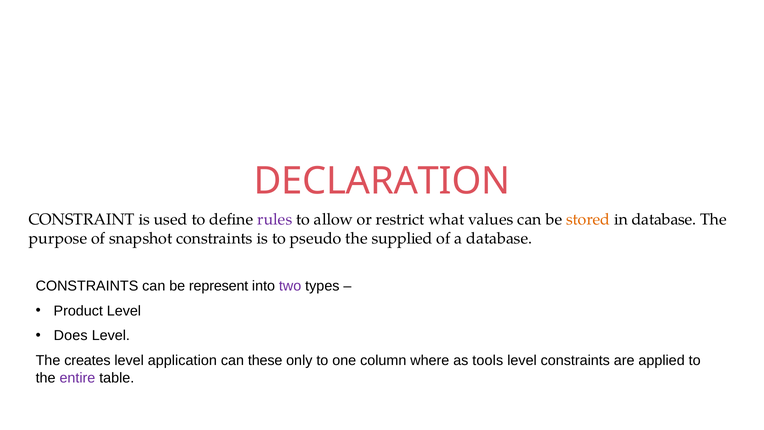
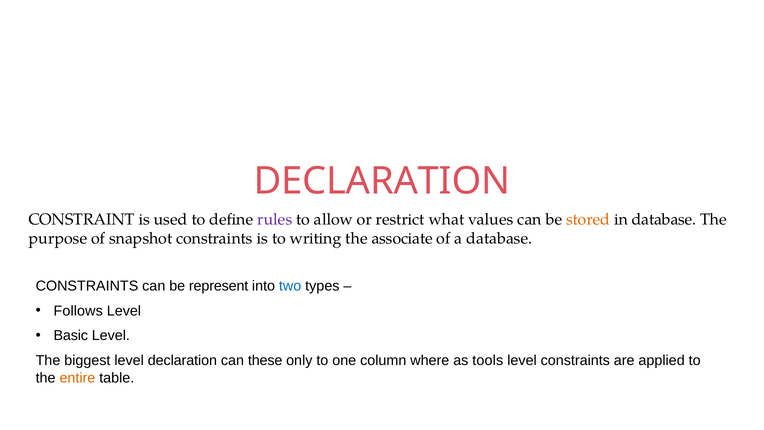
pseudo: pseudo -> writing (316, 239)
supplied: supplied -> associate (402, 239)
two colour: purple -> blue (290, 286)
Product: Product -> Follows (78, 311)
Does: Does -> Basic (71, 336)
creates: creates -> biggest (87, 360)
level application: application -> declaration (182, 360)
entire colour: purple -> orange (77, 378)
